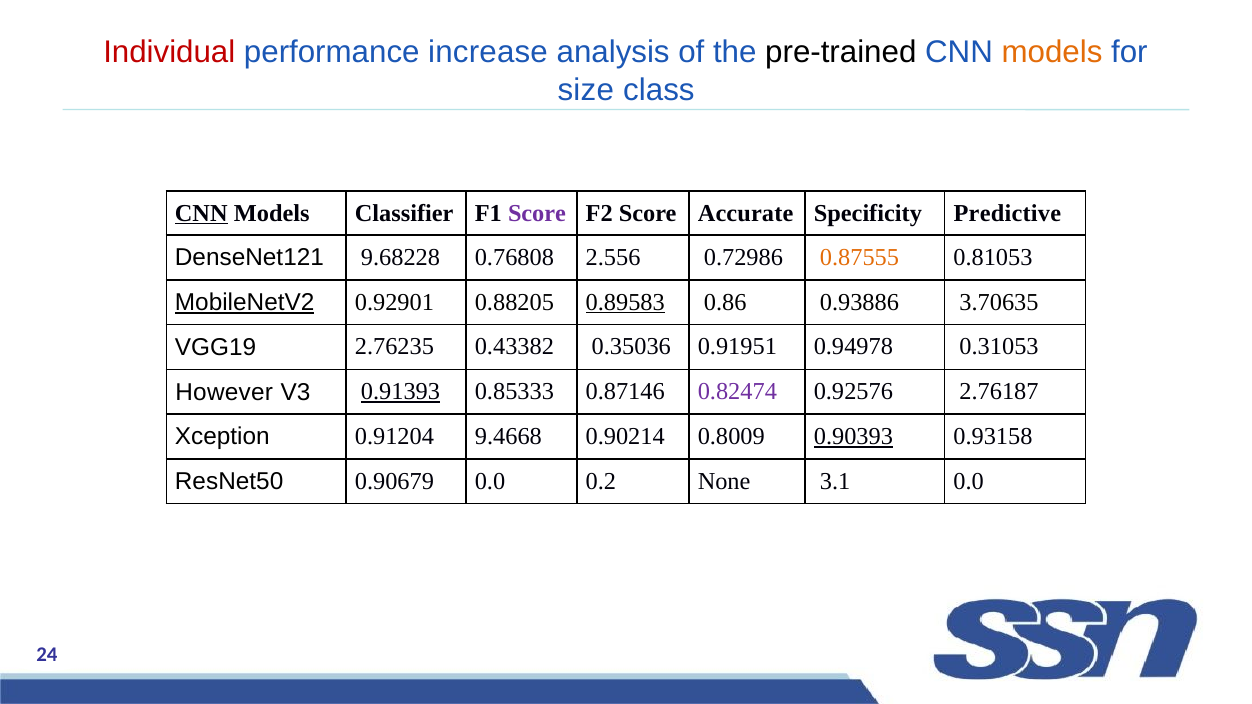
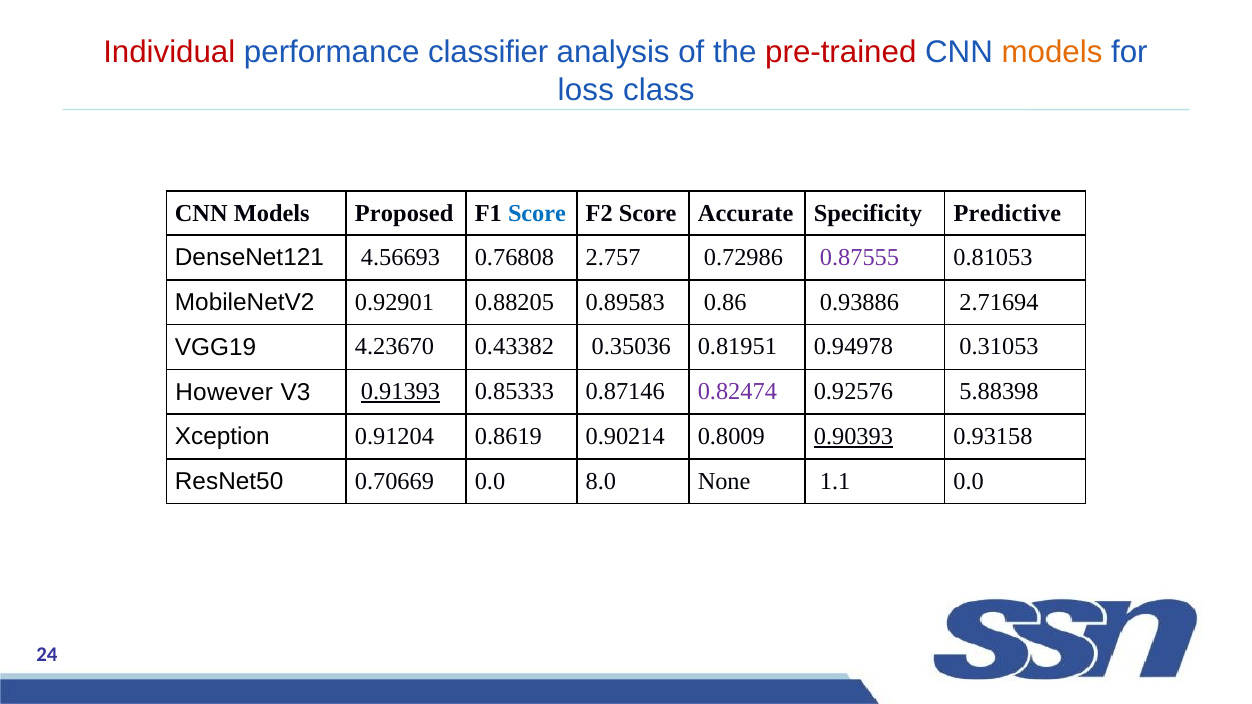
increase: increase -> classifier (488, 52)
pre-trained colour: black -> red (841, 52)
size: size -> loss (586, 90)
CNN underline: present -> none (201, 213)
Classifier: Classifier -> Proposed (404, 213)
Score colour: purple -> blue (537, 213)
9.68228: 9.68228 -> 4.56693 (401, 257)
2.556: 2.556 -> 2.757 (613, 257)
0.87555 colour: orange -> purple (859, 257)
MobileNetV2 underline: present -> none (245, 303)
0.89583 underline: present -> none (625, 302)
3.70635: 3.70635 -> 2.71694 (999, 302)
2.76235: 2.76235 -> 4.23670 (394, 347)
0.91951: 0.91951 -> 0.81951 (737, 347)
2.76187: 2.76187 -> 5.88398 (999, 392)
9.4668: 9.4668 -> 0.8619 (508, 437)
0.90679: 0.90679 -> 0.70669 (394, 481)
0.2: 0.2 -> 8.0 (601, 481)
3.1: 3.1 -> 1.1 (835, 481)
